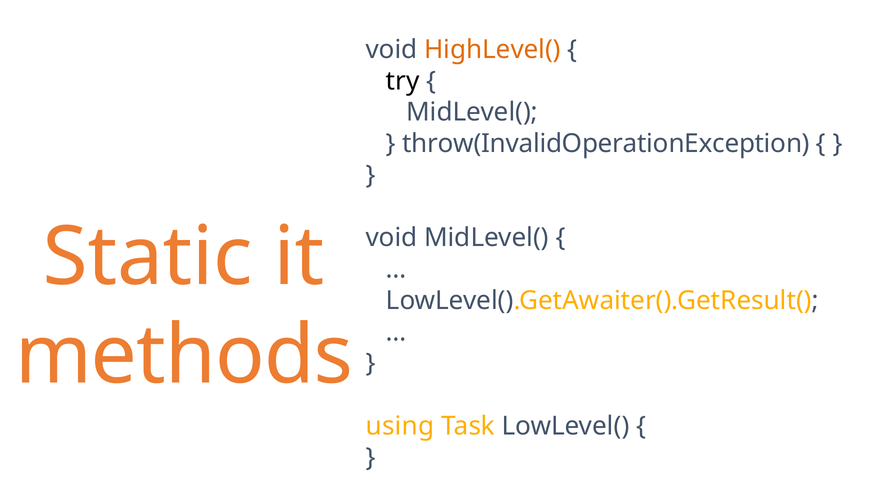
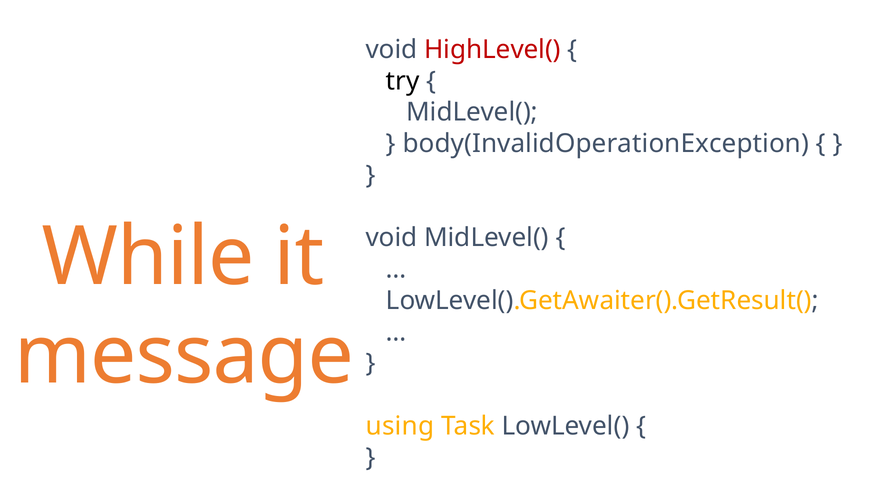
HighLevel( colour: orange -> red (492, 50)
throw(InvalidOperationException: throw(InvalidOperationException -> body(InvalidOperationException (606, 144)
Static: Static -> While (148, 257)
methods: methods -> message (184, 356)
